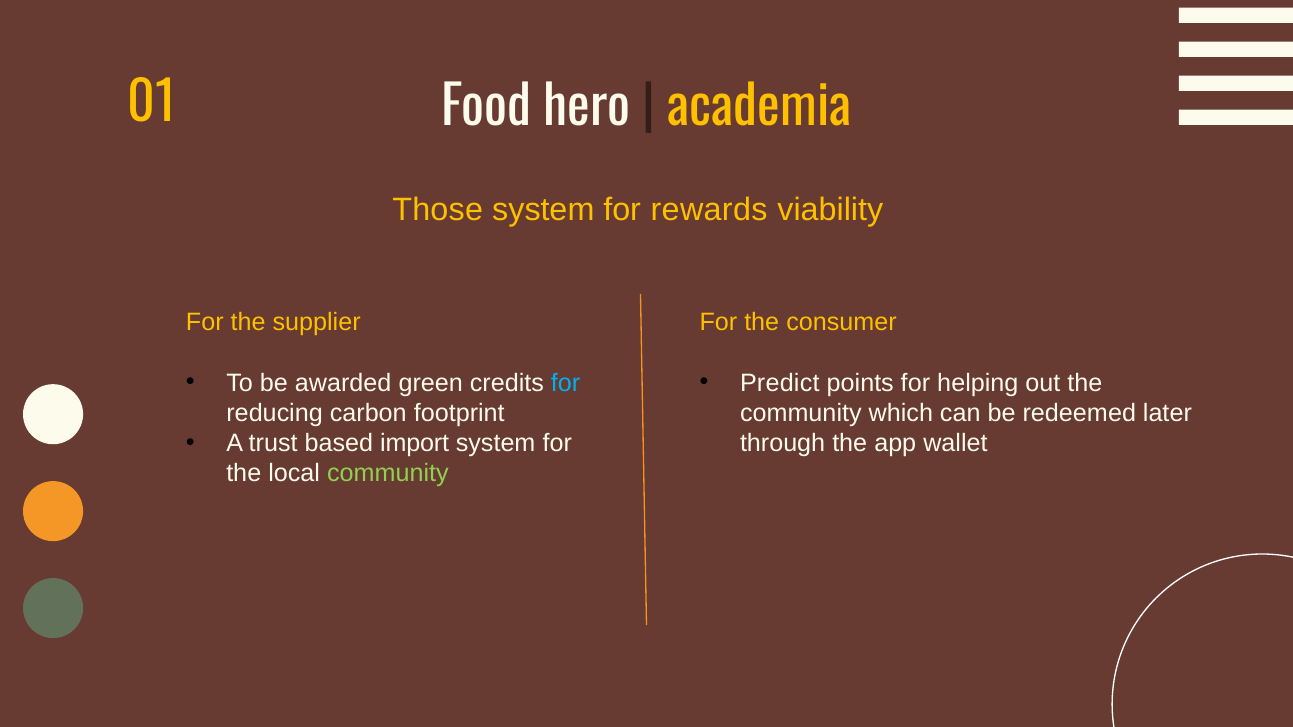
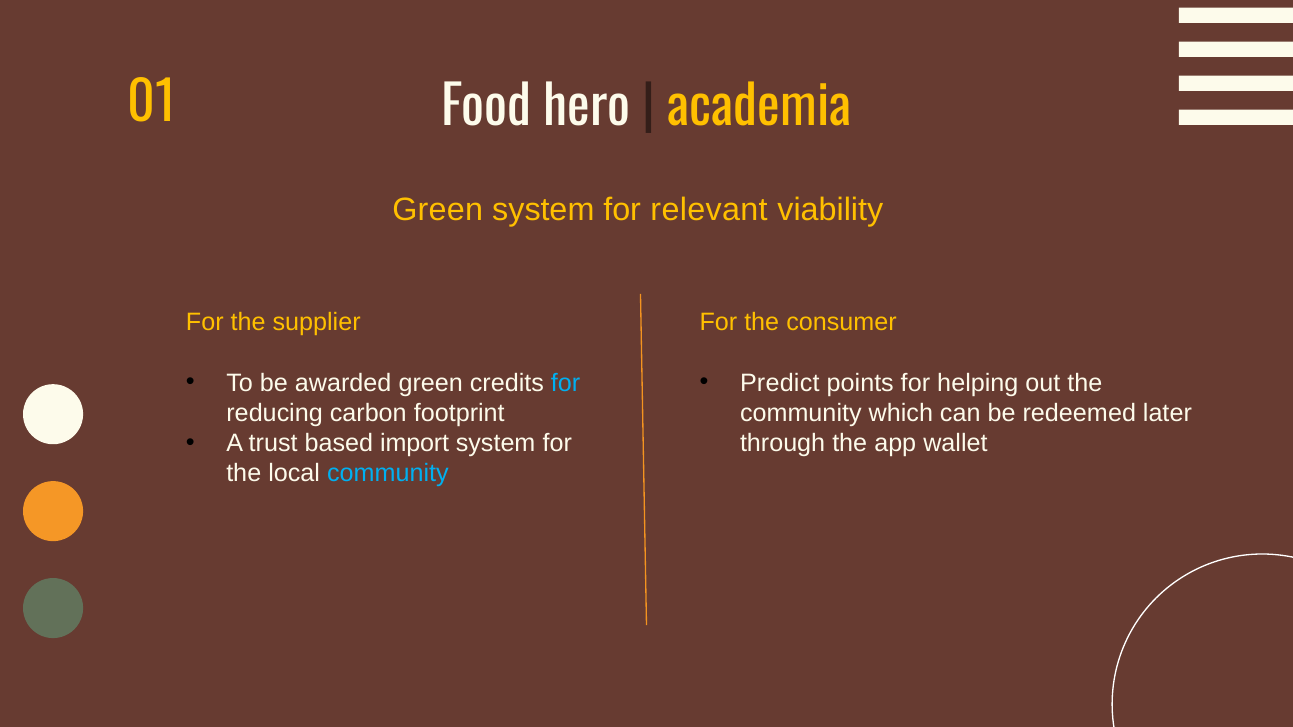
Those: Those -> Green (438, 210)
rewards: rewards -> relevant (709, 210)
community colour: light green -> light blue (388, 474)
